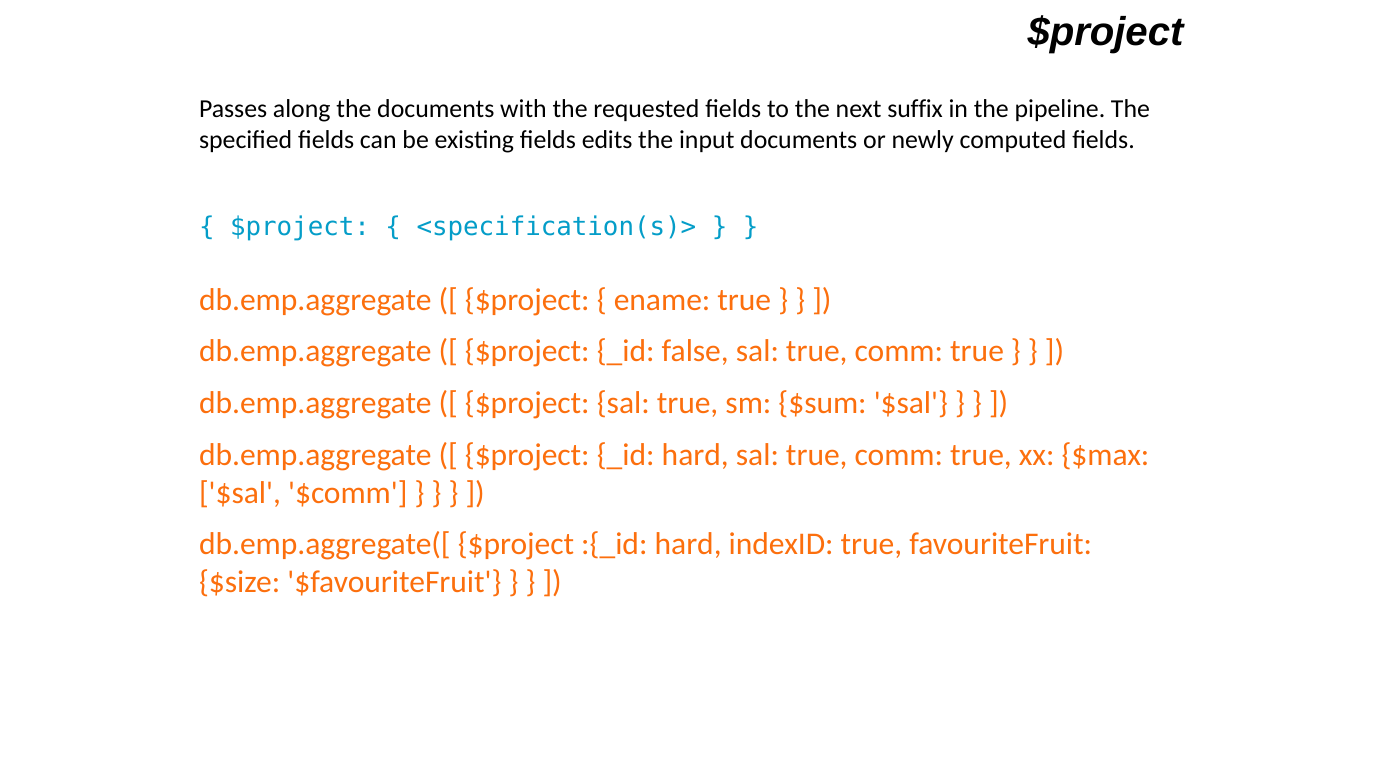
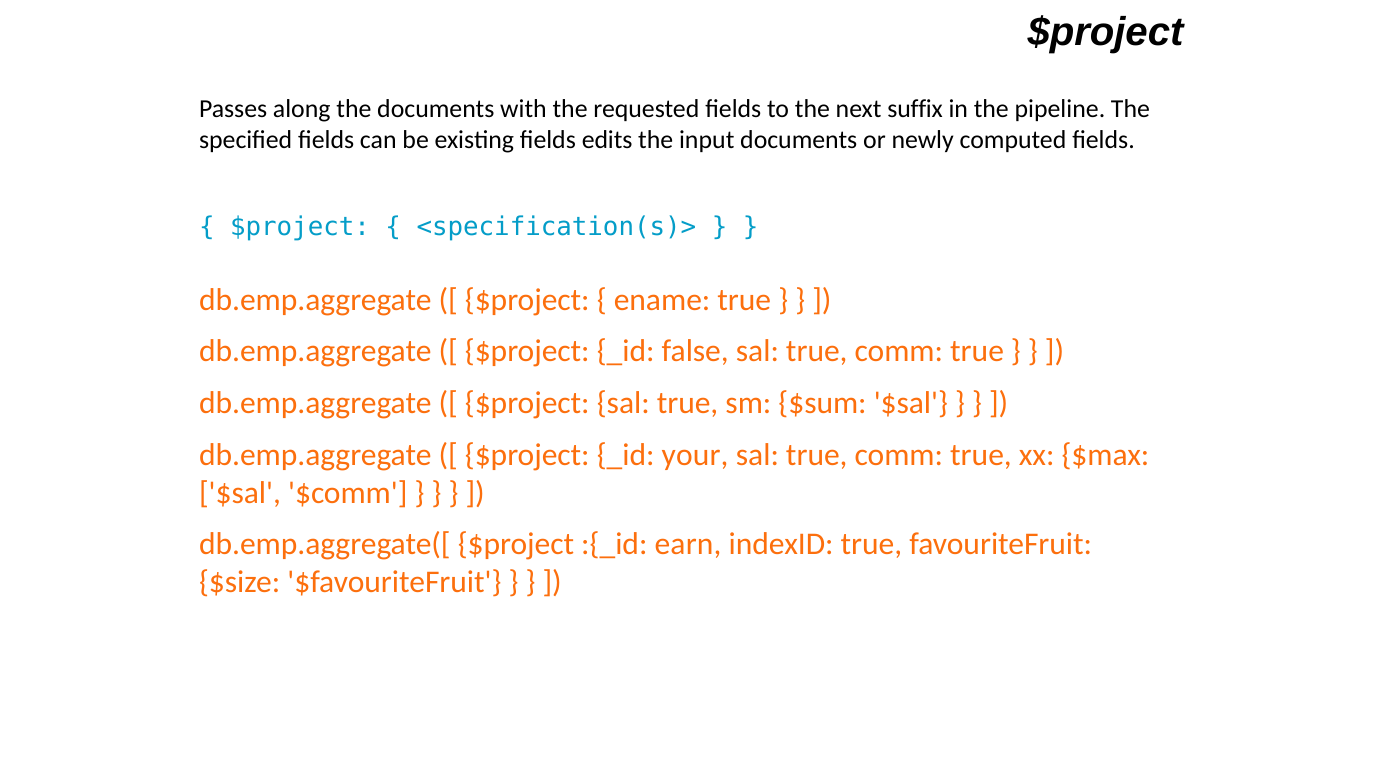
_id hard: hard -> your (695, 455)
:{_id hard: hard -> earn (688, 544)
